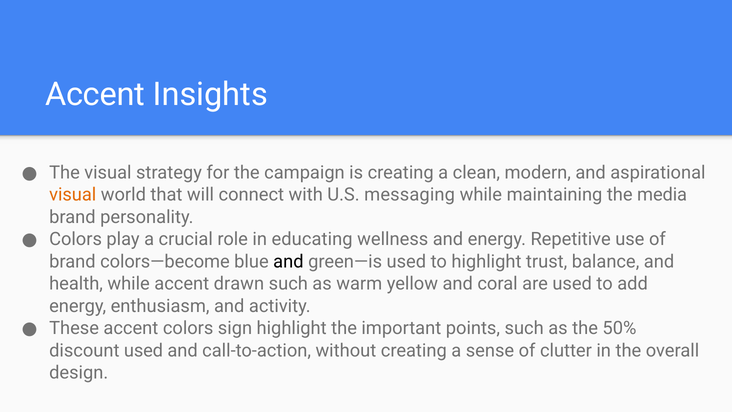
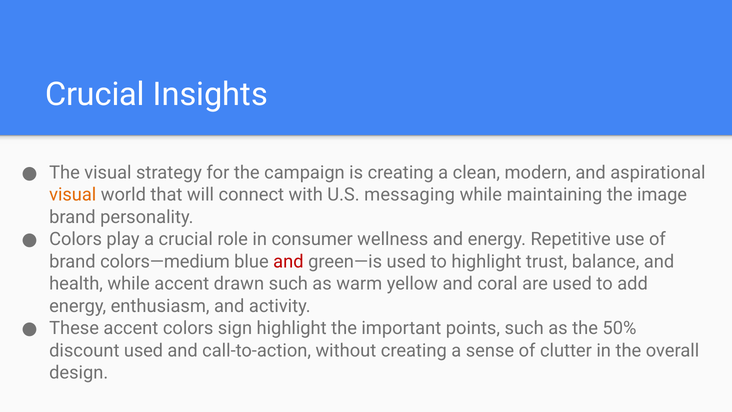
Accent: Accent -> Crucial (95, 95)
media: media -> image (662, 195)
educating: educating -> consumer (312, 239)
colors—become: colors—become -> colors—medium (165, 261)
and colour: black -> red (288, 261)
